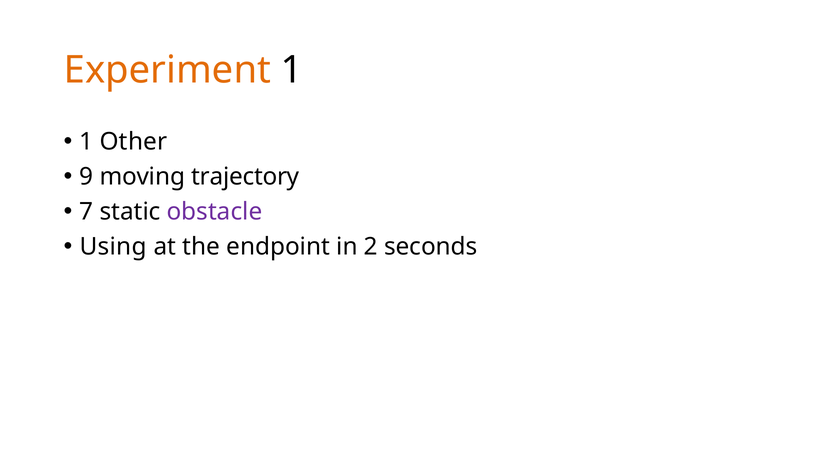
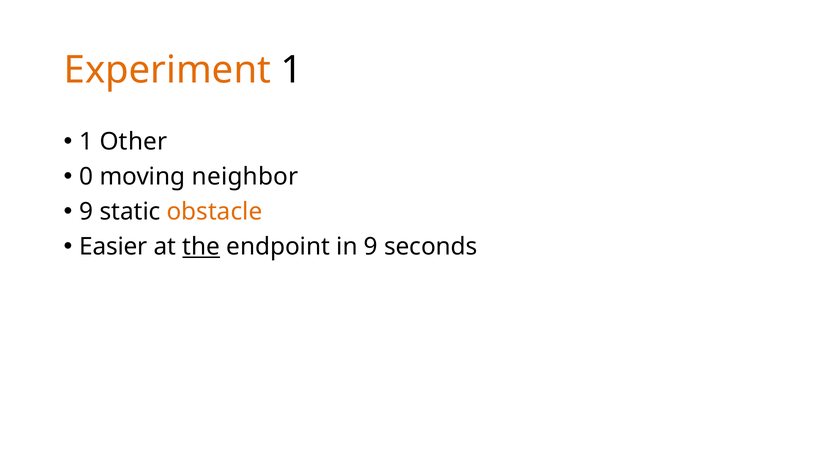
9: 9 -> 0 (86, 176)
trajectory: trajectory -> neighbor (245, 176)
7: 7 -> 9 (86, 211)
obstacle colour: purple -> orange (215, 211)
Using: Using -> Easier (113, 247)
the underline: none -> present (201, 247)
in 2: 2 -> 9 (371, 247)
